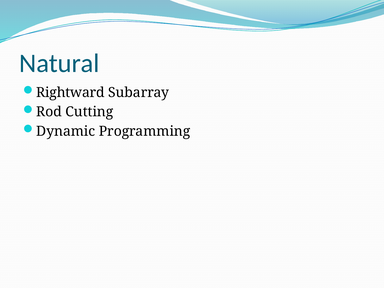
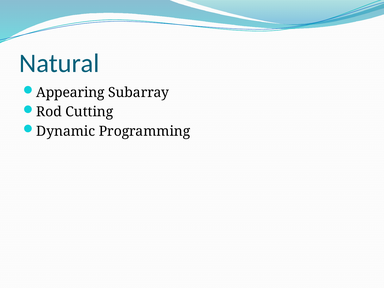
Rightward: Rightward -> Appearing (70, 92)
